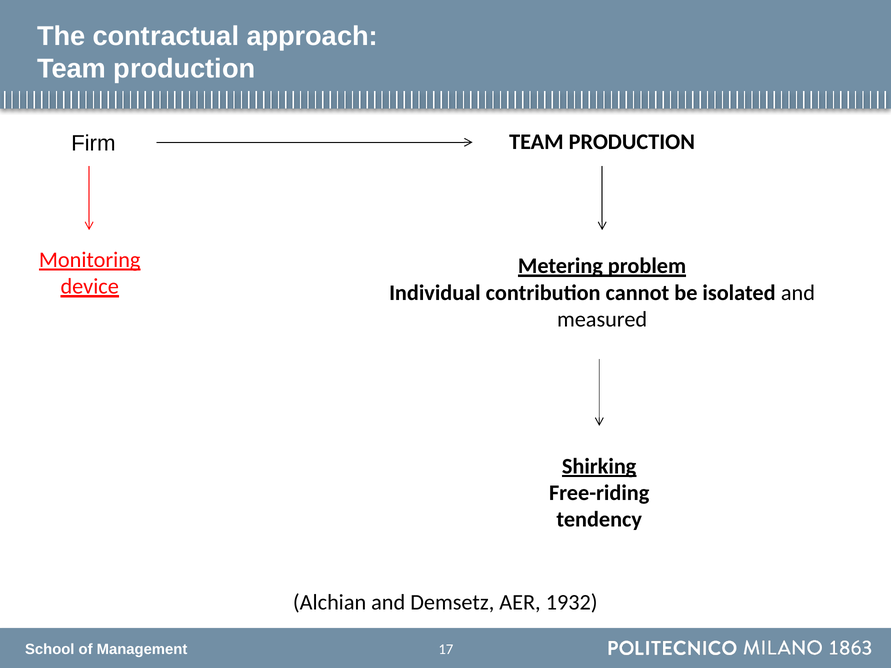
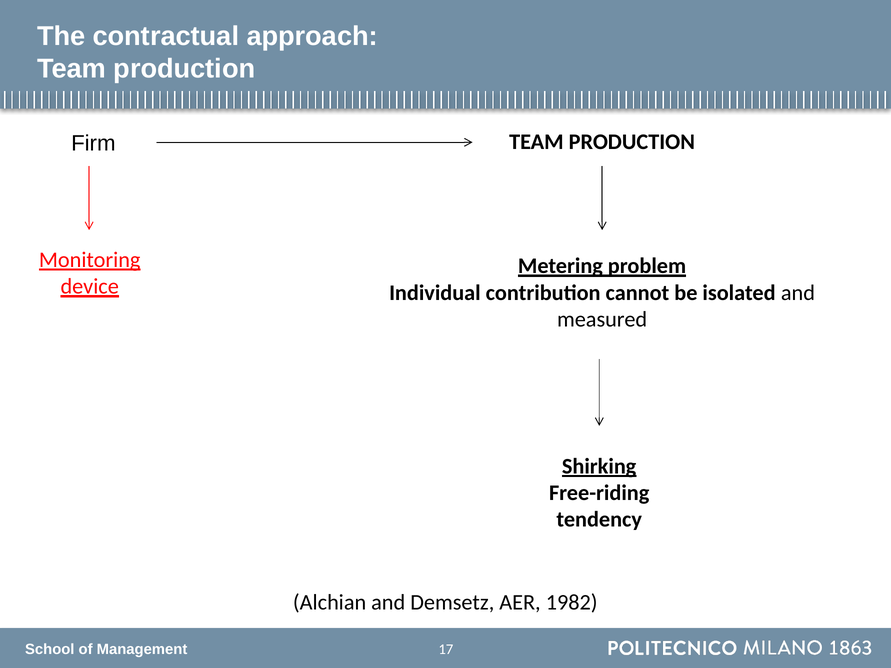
1932: 1932 -> 1982 (572, 603)
